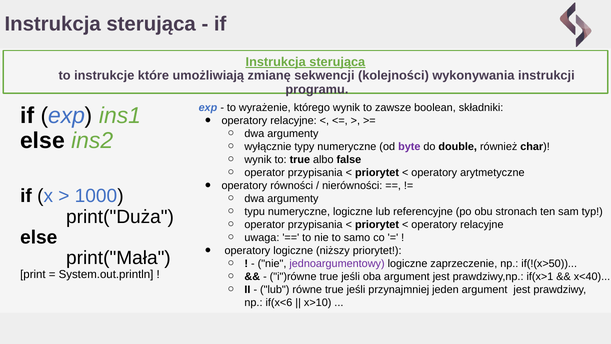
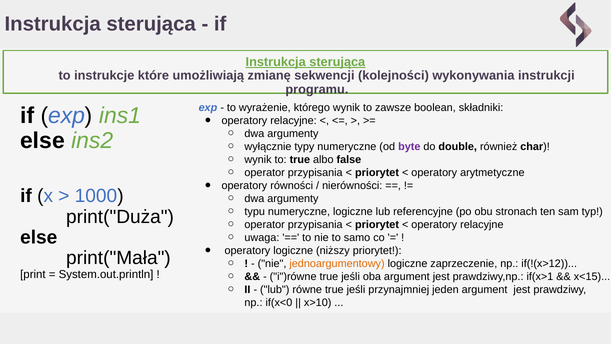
jednoargumentowy colour: purple -> orange (337, 263)
if(!(x>50: if(!(x>50 -> if(!(x>12 (549, 263)
x<40: x<40 -> x<15 (592, 276)
if(x<6: if(x<6 -> if(x<0 (279, 302)
